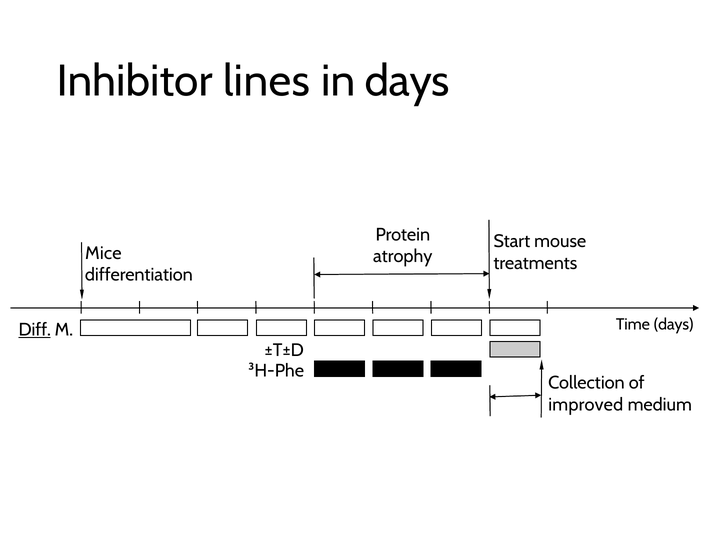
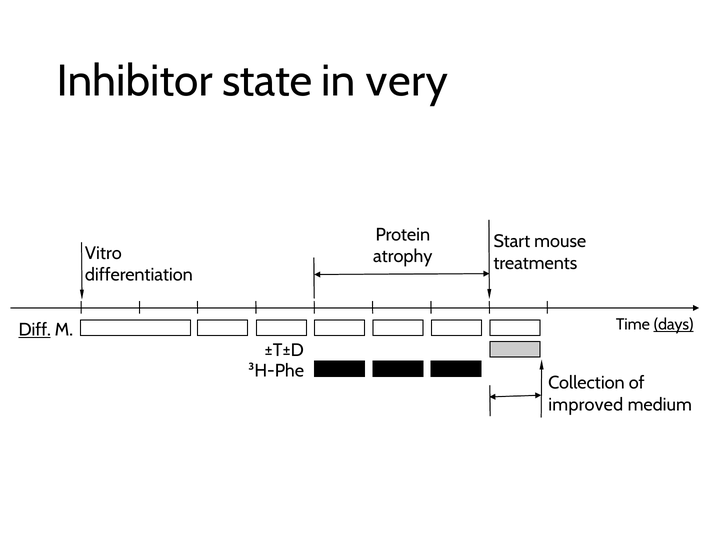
lines: lines -> state (267, 81)
in days: days -> very (407, 81)
Mice: Mice -> Vitro (103, 253)
days underline: none -> present (674, 325)
